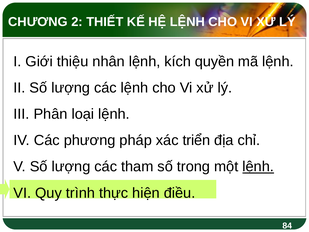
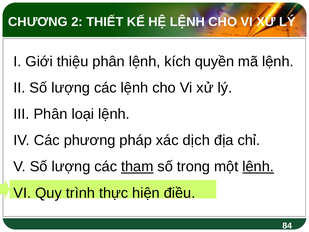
thiệu nhân: nhân -> phân (109, 61)
triển: triển -> dịch (196, 140)
tham underline: none -> present (137, 166)
